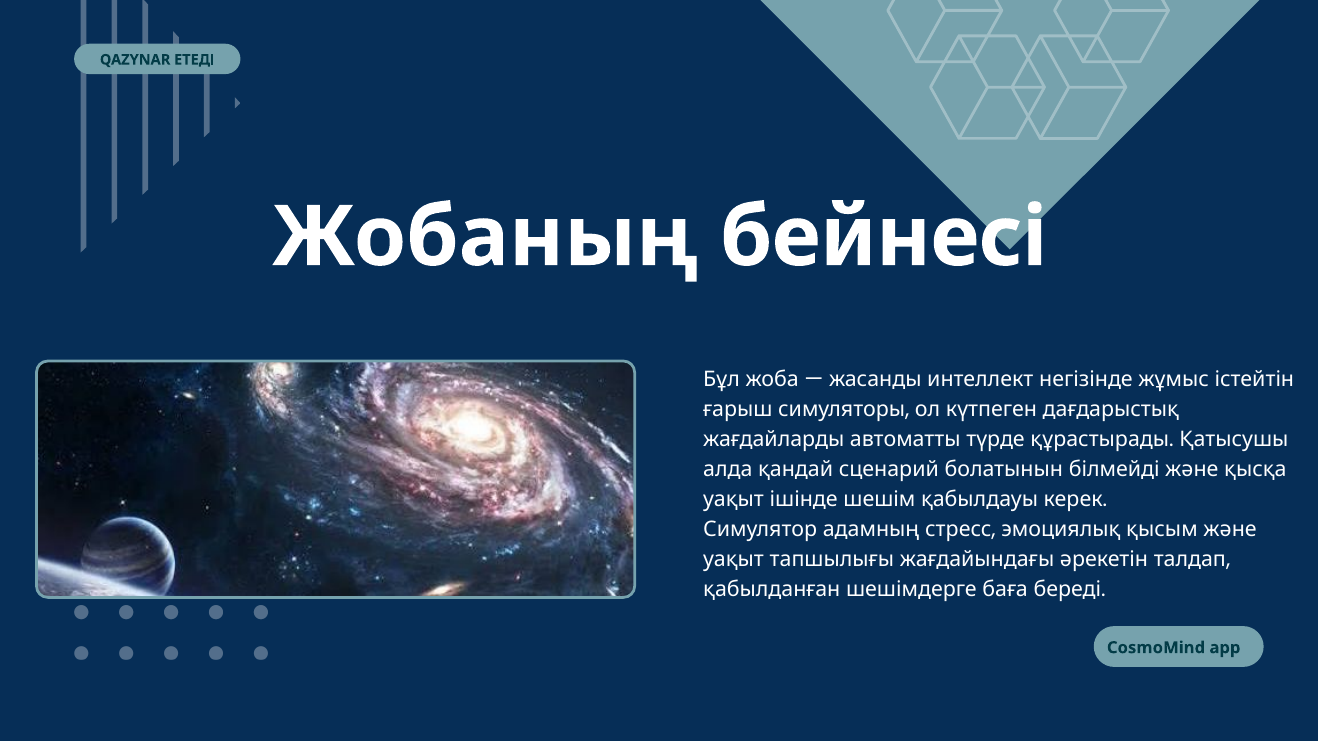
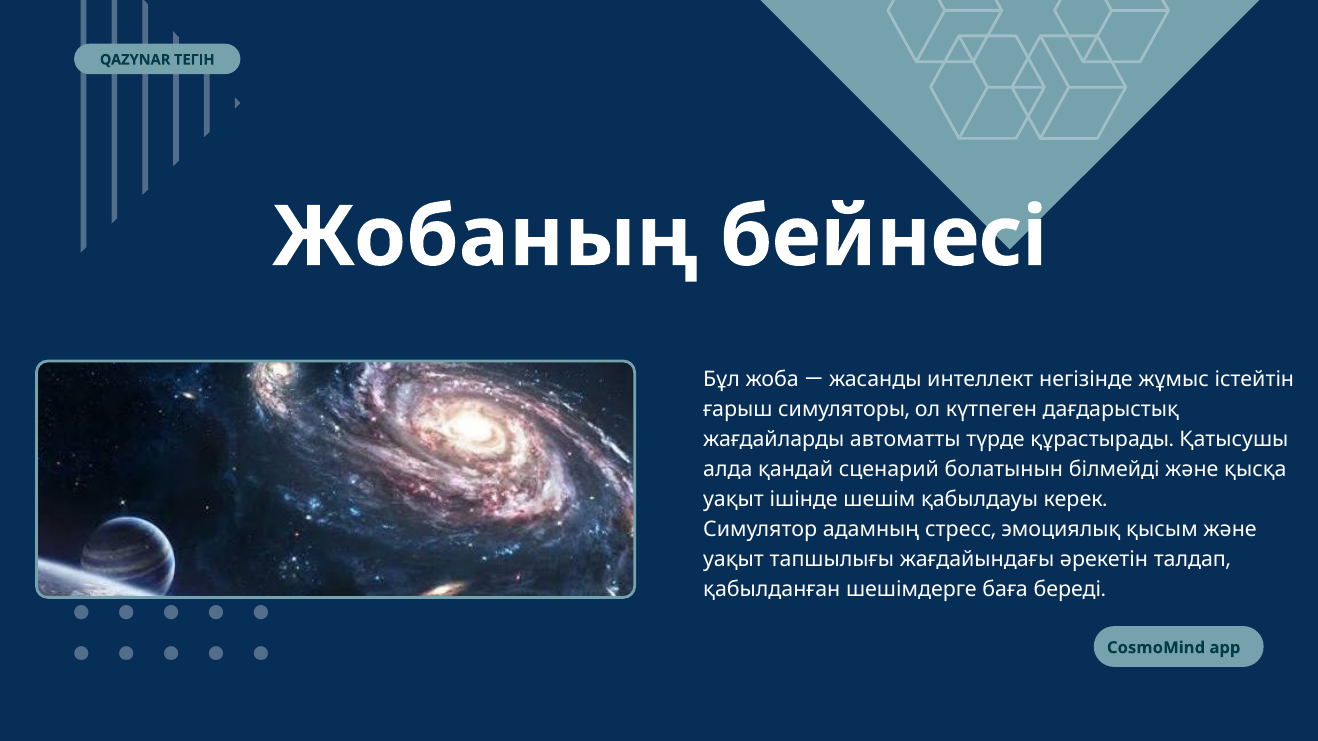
ЕТЕДІ: ЕТЕДІ -> ТЕГІН (194, 60)
